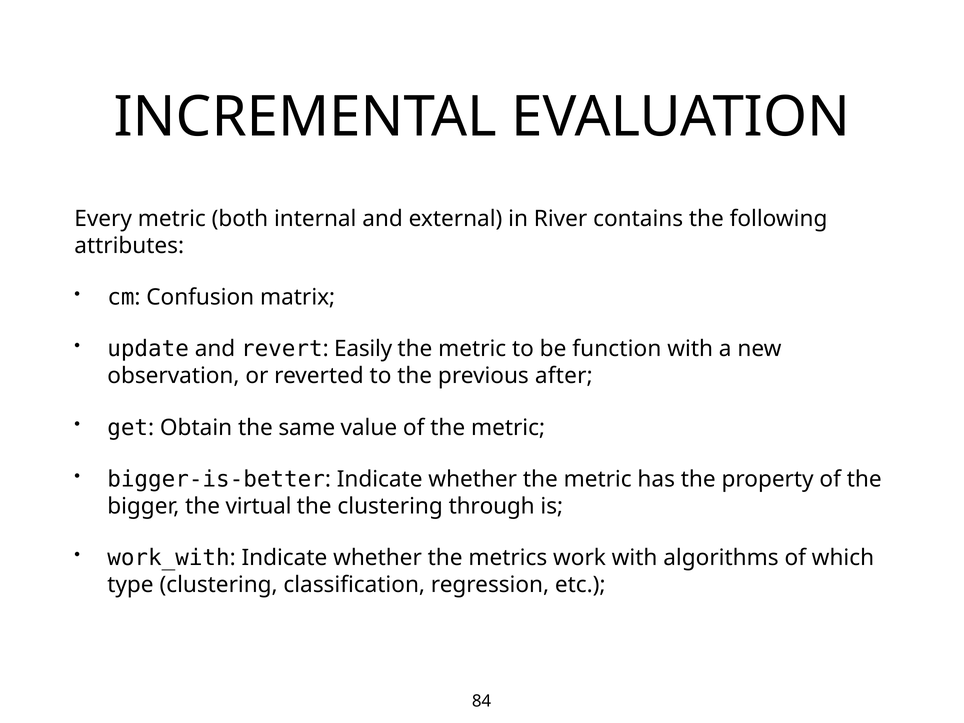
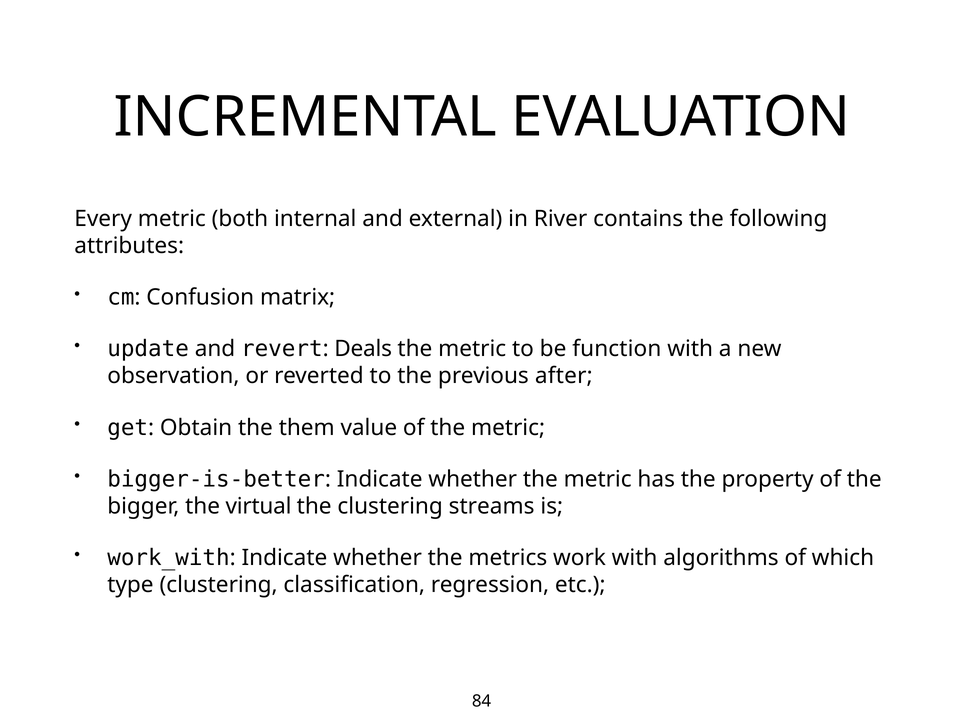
Easily: Easily -> Deals (363, 349)
same: same -> them (307, 428)
through: through -> streams (492, 506)
